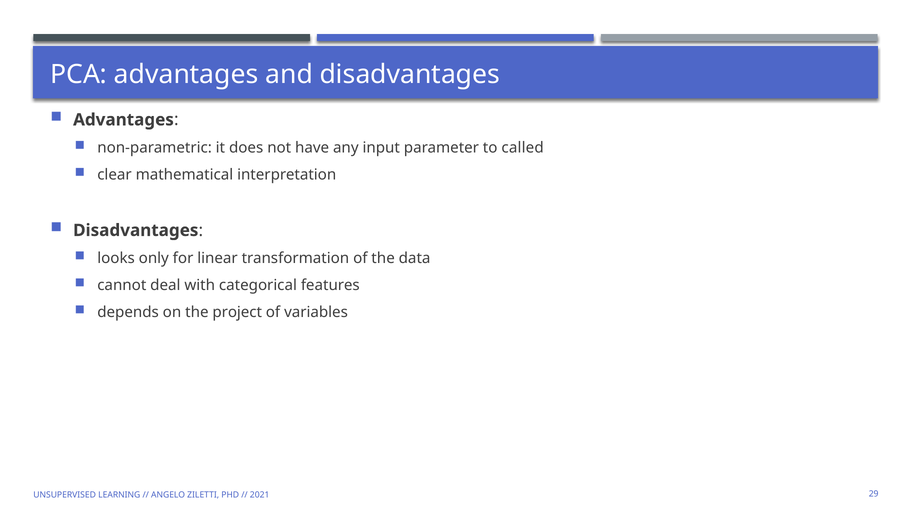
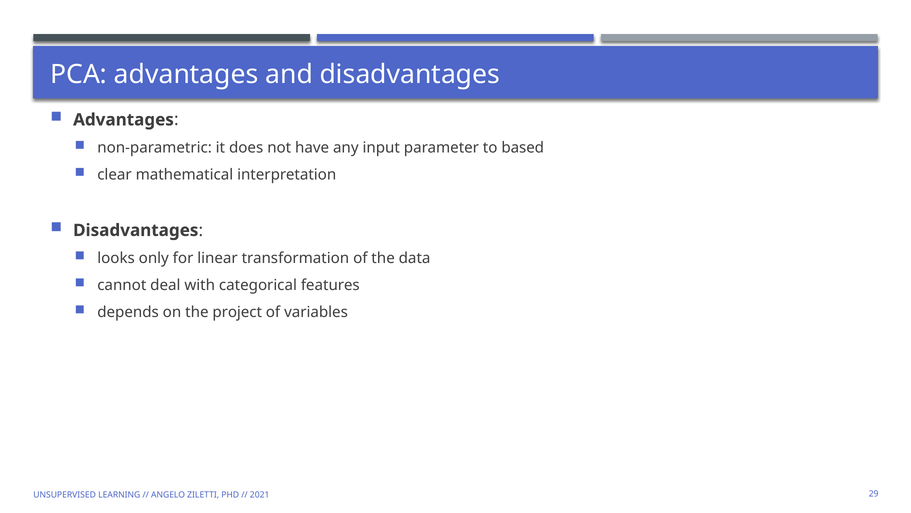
called: called -> based (523, 148)
